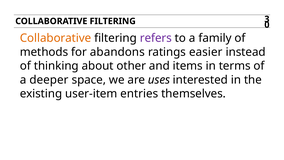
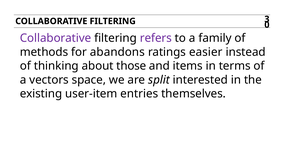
Collaborative colour: orange -> purple (56, 38)
other: other -> those (131, 66)
deeper: deeper -> vectors (49, 80)
uses: uses -> split (159, 80)
